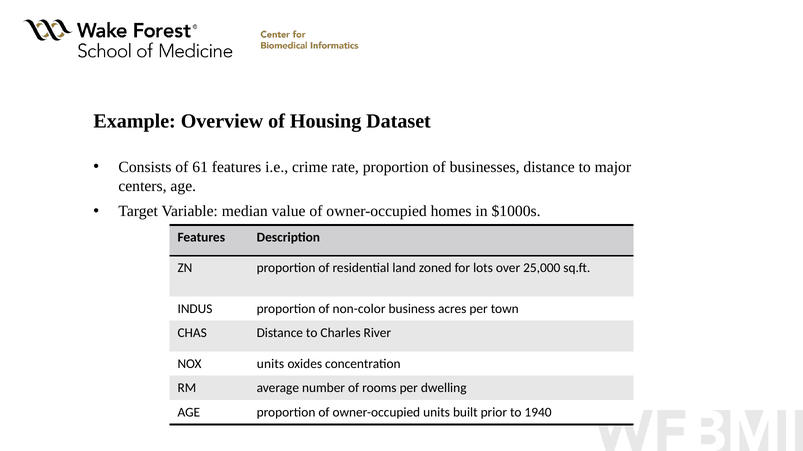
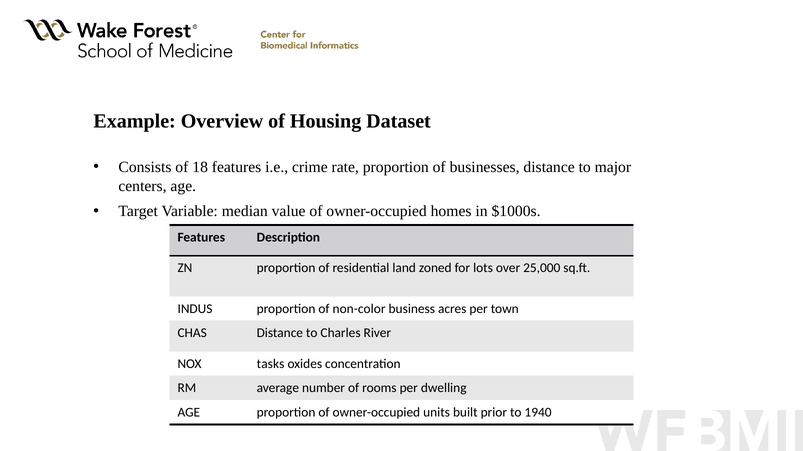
61: 61 -> 18 (200, 167)
NOX units: units -> tasks (271, 364)
